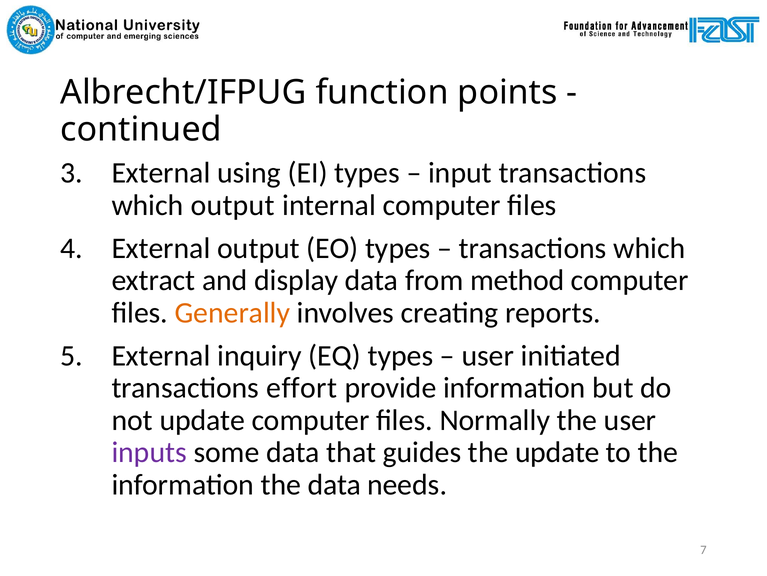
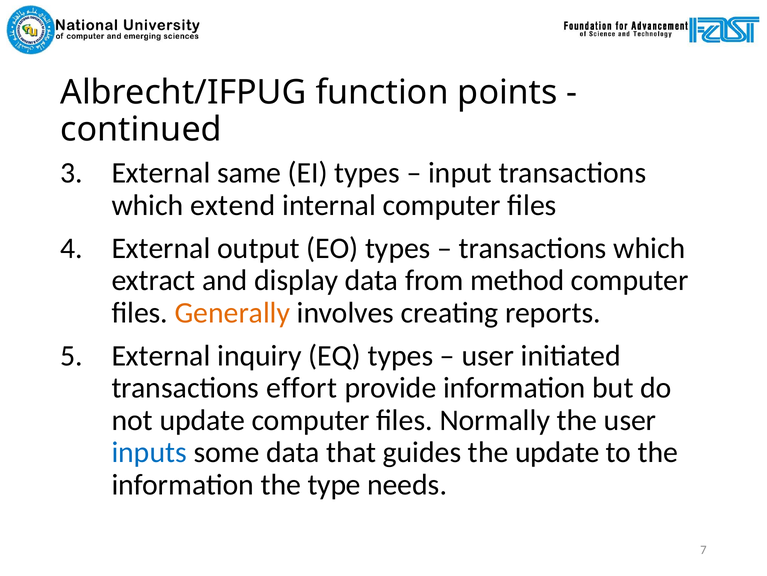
using: using -> same (249, 173)
which output: output -> extend (233, 205)
inputs colour: purple -> blue (149, 452)
the data: data -> type (334, 484)
